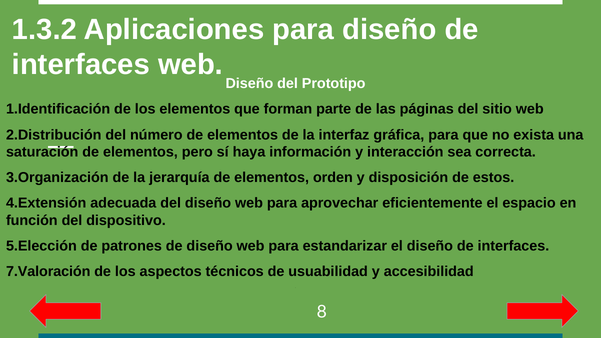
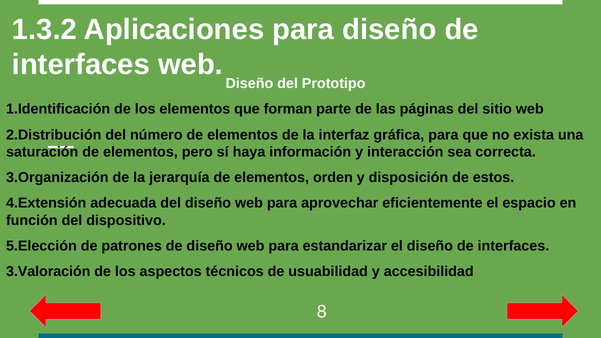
7.Valoración: 7.Valoración -> 3.Valoración (48, 272)
